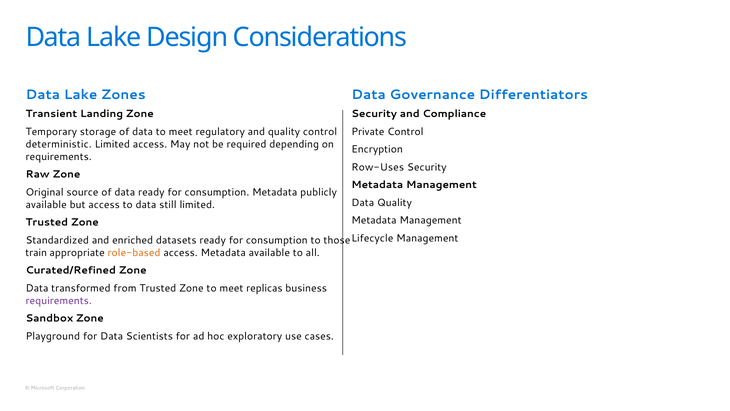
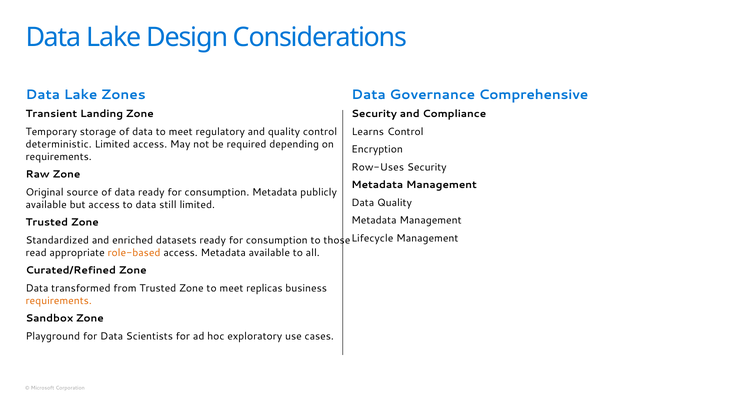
Differentiators: Differentiators -> Comprehensive (533, 94)
Private: Private -> Learns (368, 132)
train: train -> read (36, 252)
requirements colour: purple -> orange (59, 300)
